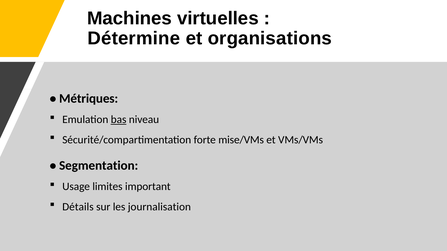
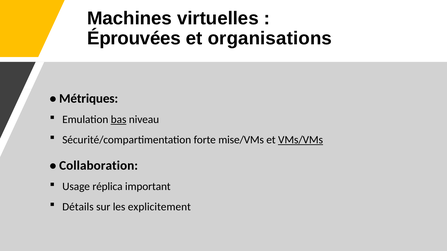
Détermine: Détermine -> Éprouvées (134, 38)
VMs/VMs underline: none -> present (301, 140)
Segmentation: Segmentation -> Collaboration (99, 166)
limites: limites -> réplica (107, 187)
journalisation: journalisation -> explicitement (159, 207)
